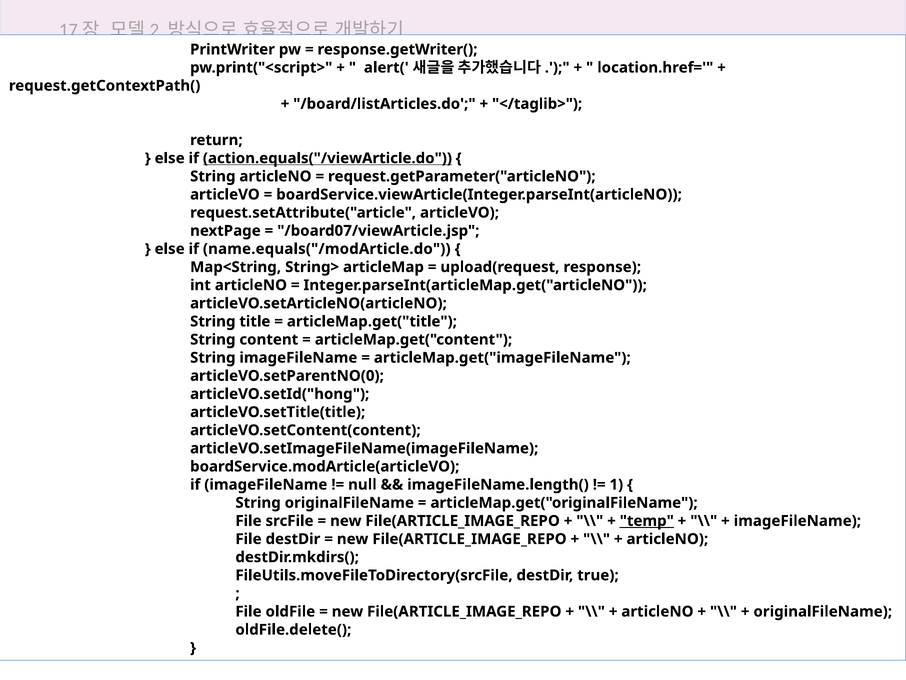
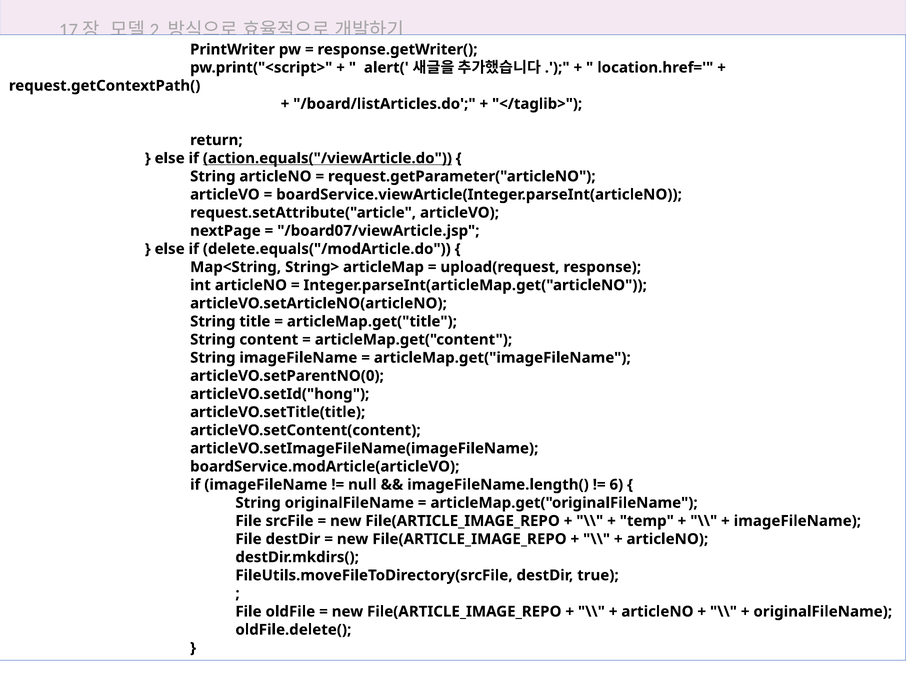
name.equals("/modArticle.do: name.equals("/modArticle.do -> delete.equals("/modArticle.do (327, 249)
1: 1 -> 6 (616, 484)
temp underline: present -> none (647, 521)
